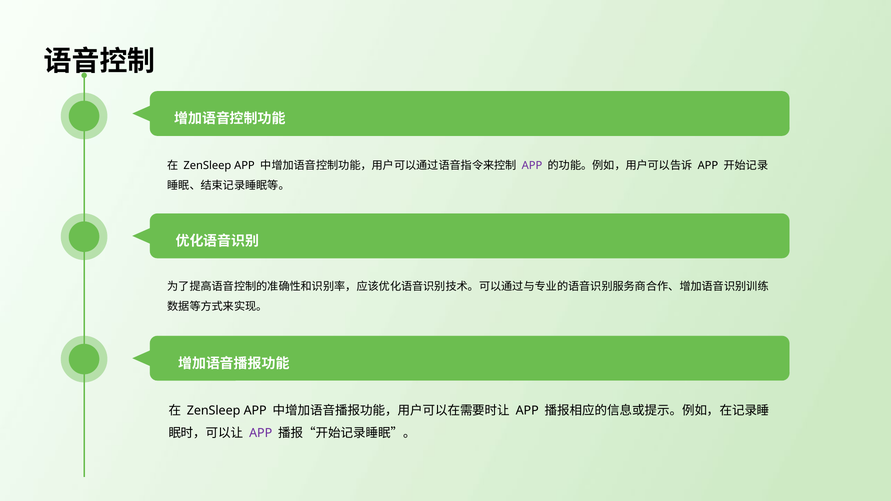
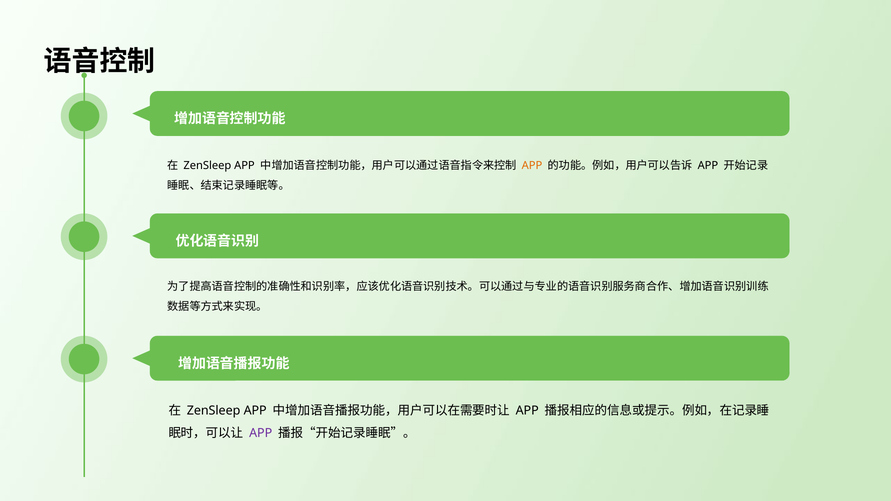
APP colour: purple -> orange (532, 166)
